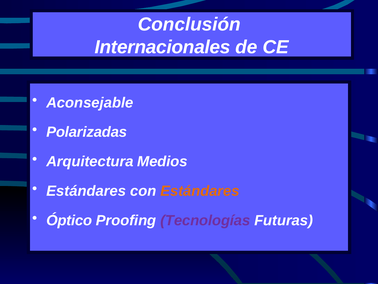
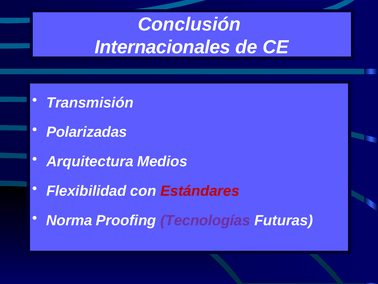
Aconsejable: Aconsejable -> Transmisión (90, 102)
Estándares: Estándares -> Flexibilidad (86, 191)
Estándares colour: orange -> red (200, 191)
Óptico: Óptico -> Norma (69, 220)
